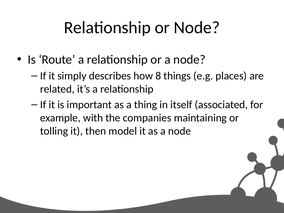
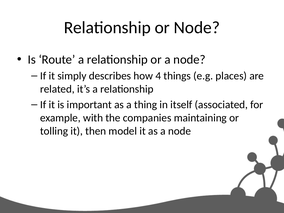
8: 8 -> 4 (158, 76)
